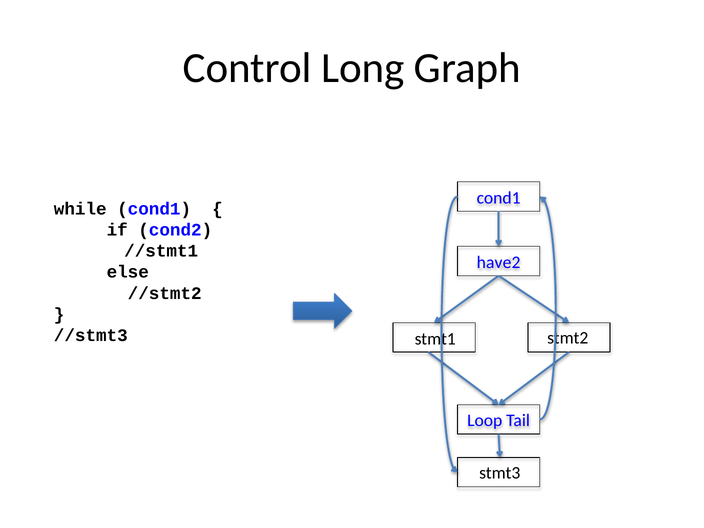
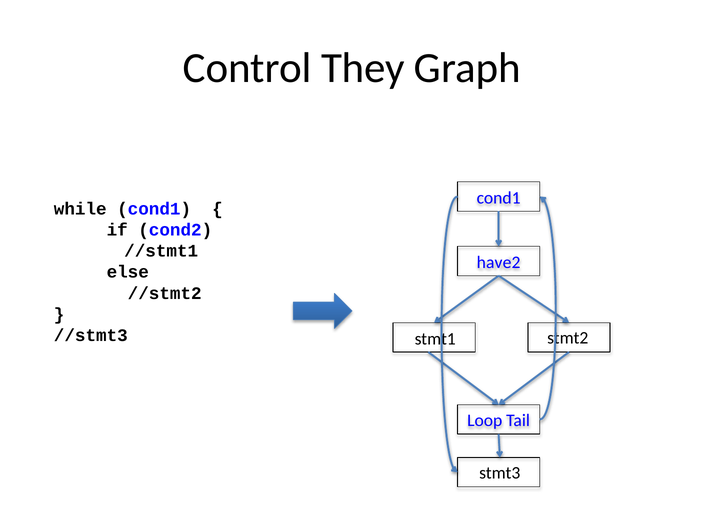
Long: Long -> They (363, 68)
